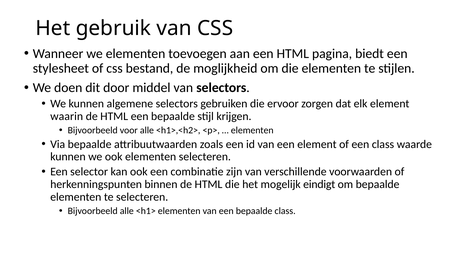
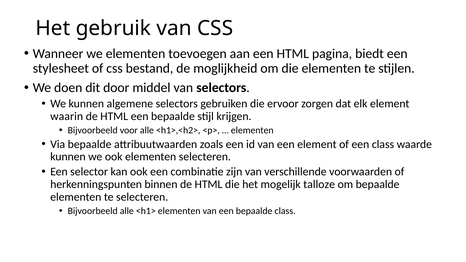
eindigt: eindigt -> talloze (319, 184)
